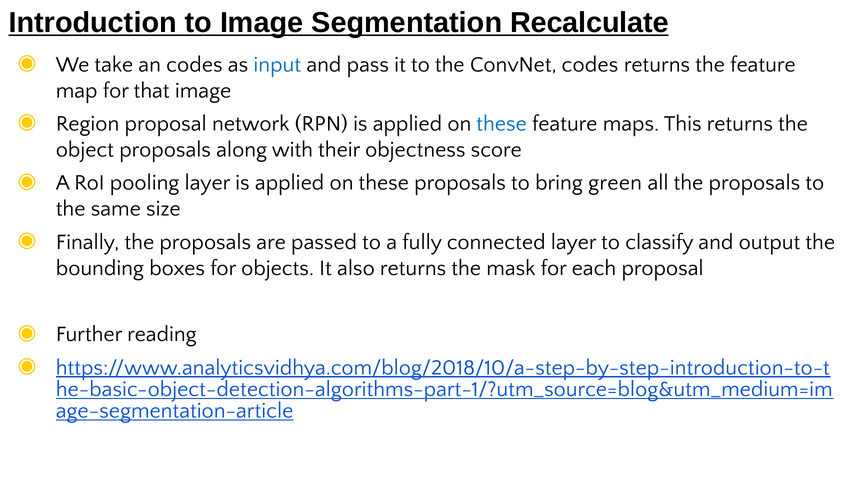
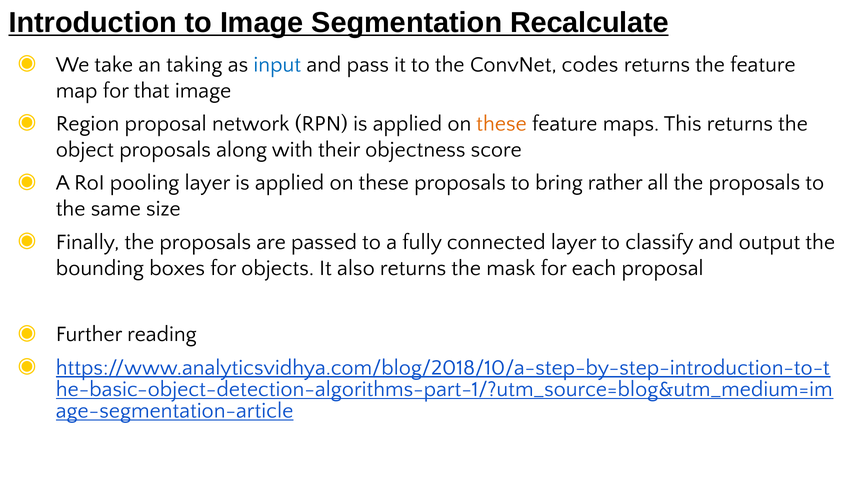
an codes: codes -> taking (194, 64)
these colour: blue -> orange (501, 124)
green: green -> rather (615, 183)
